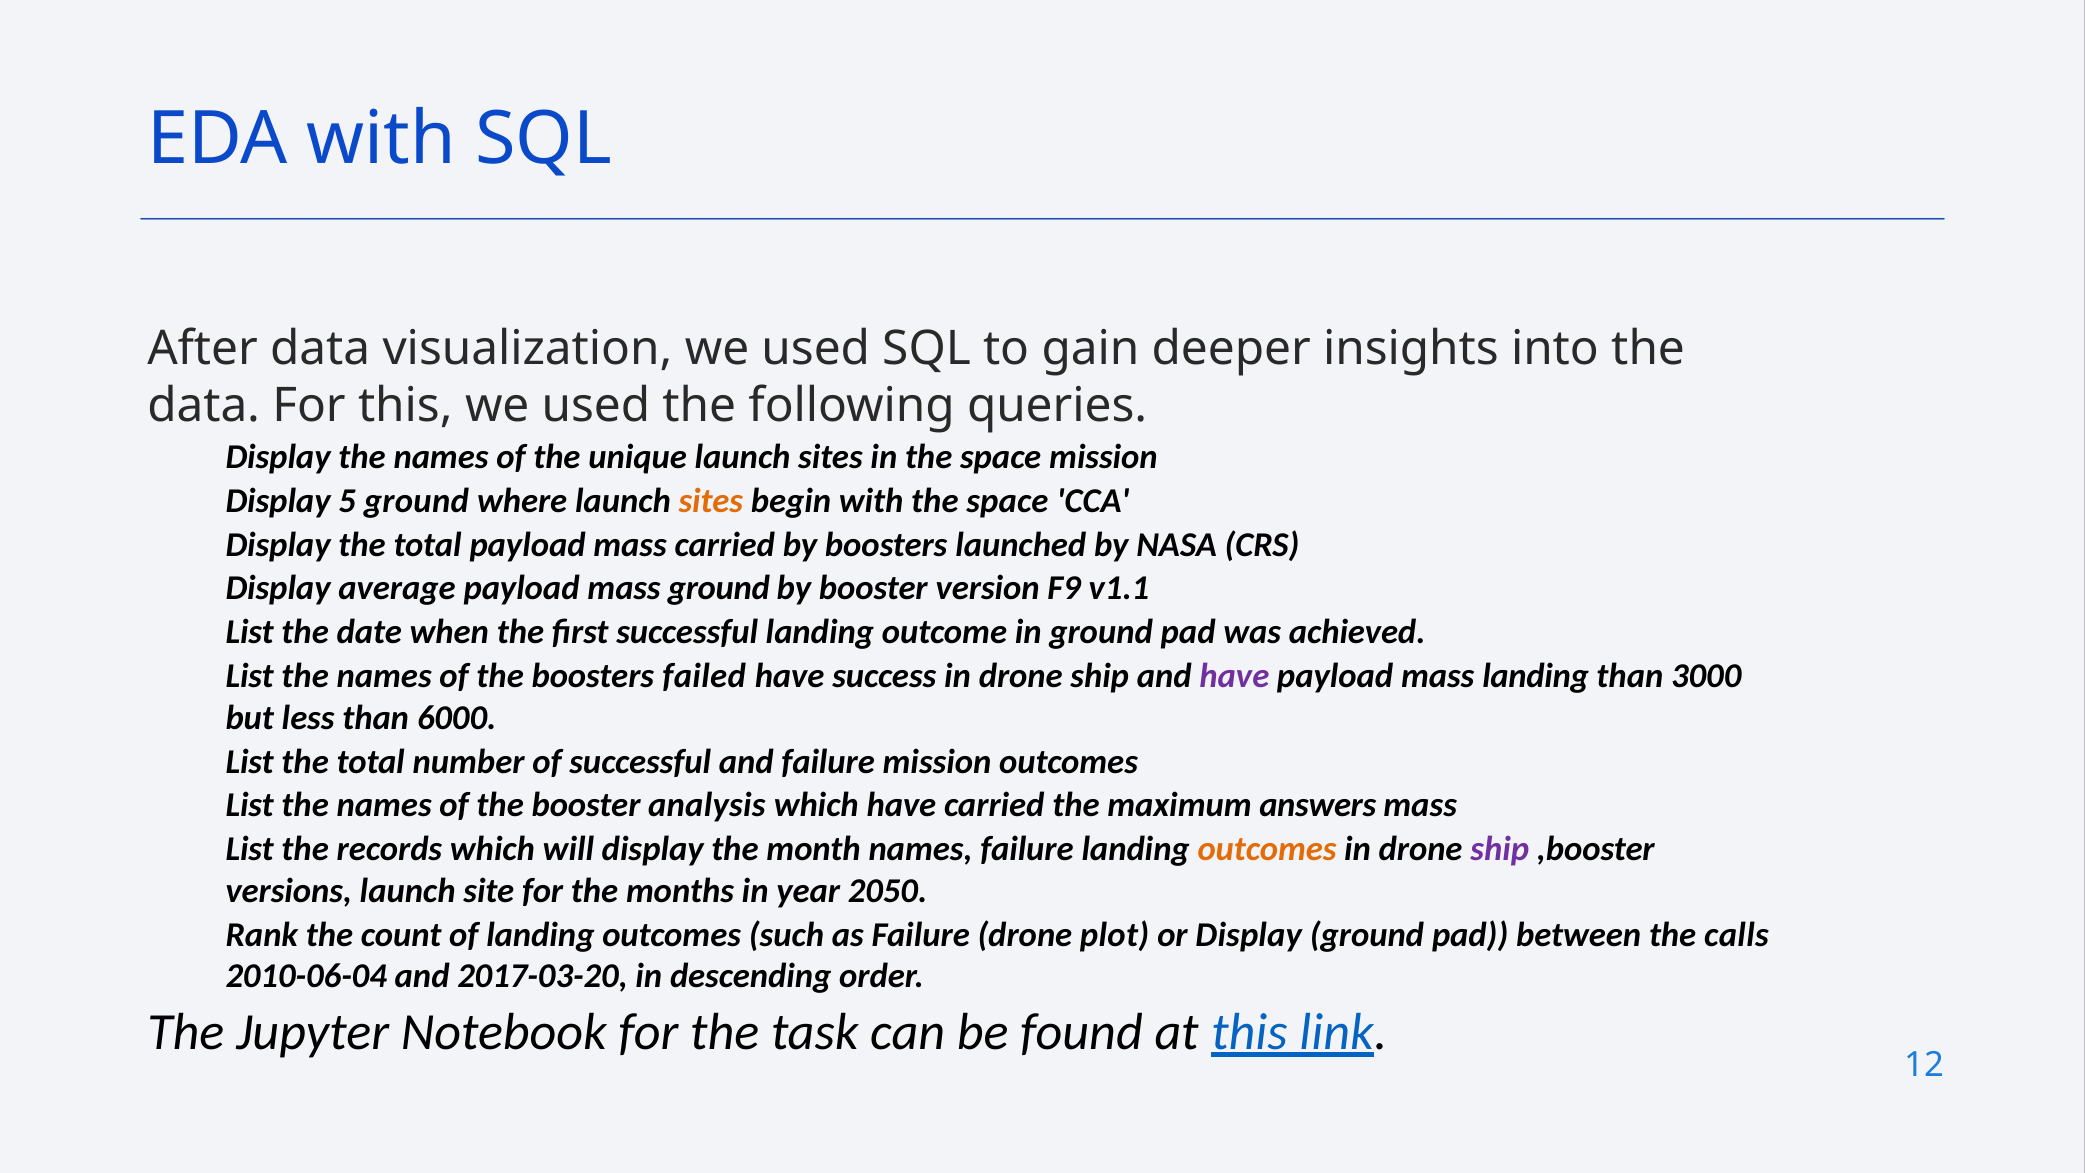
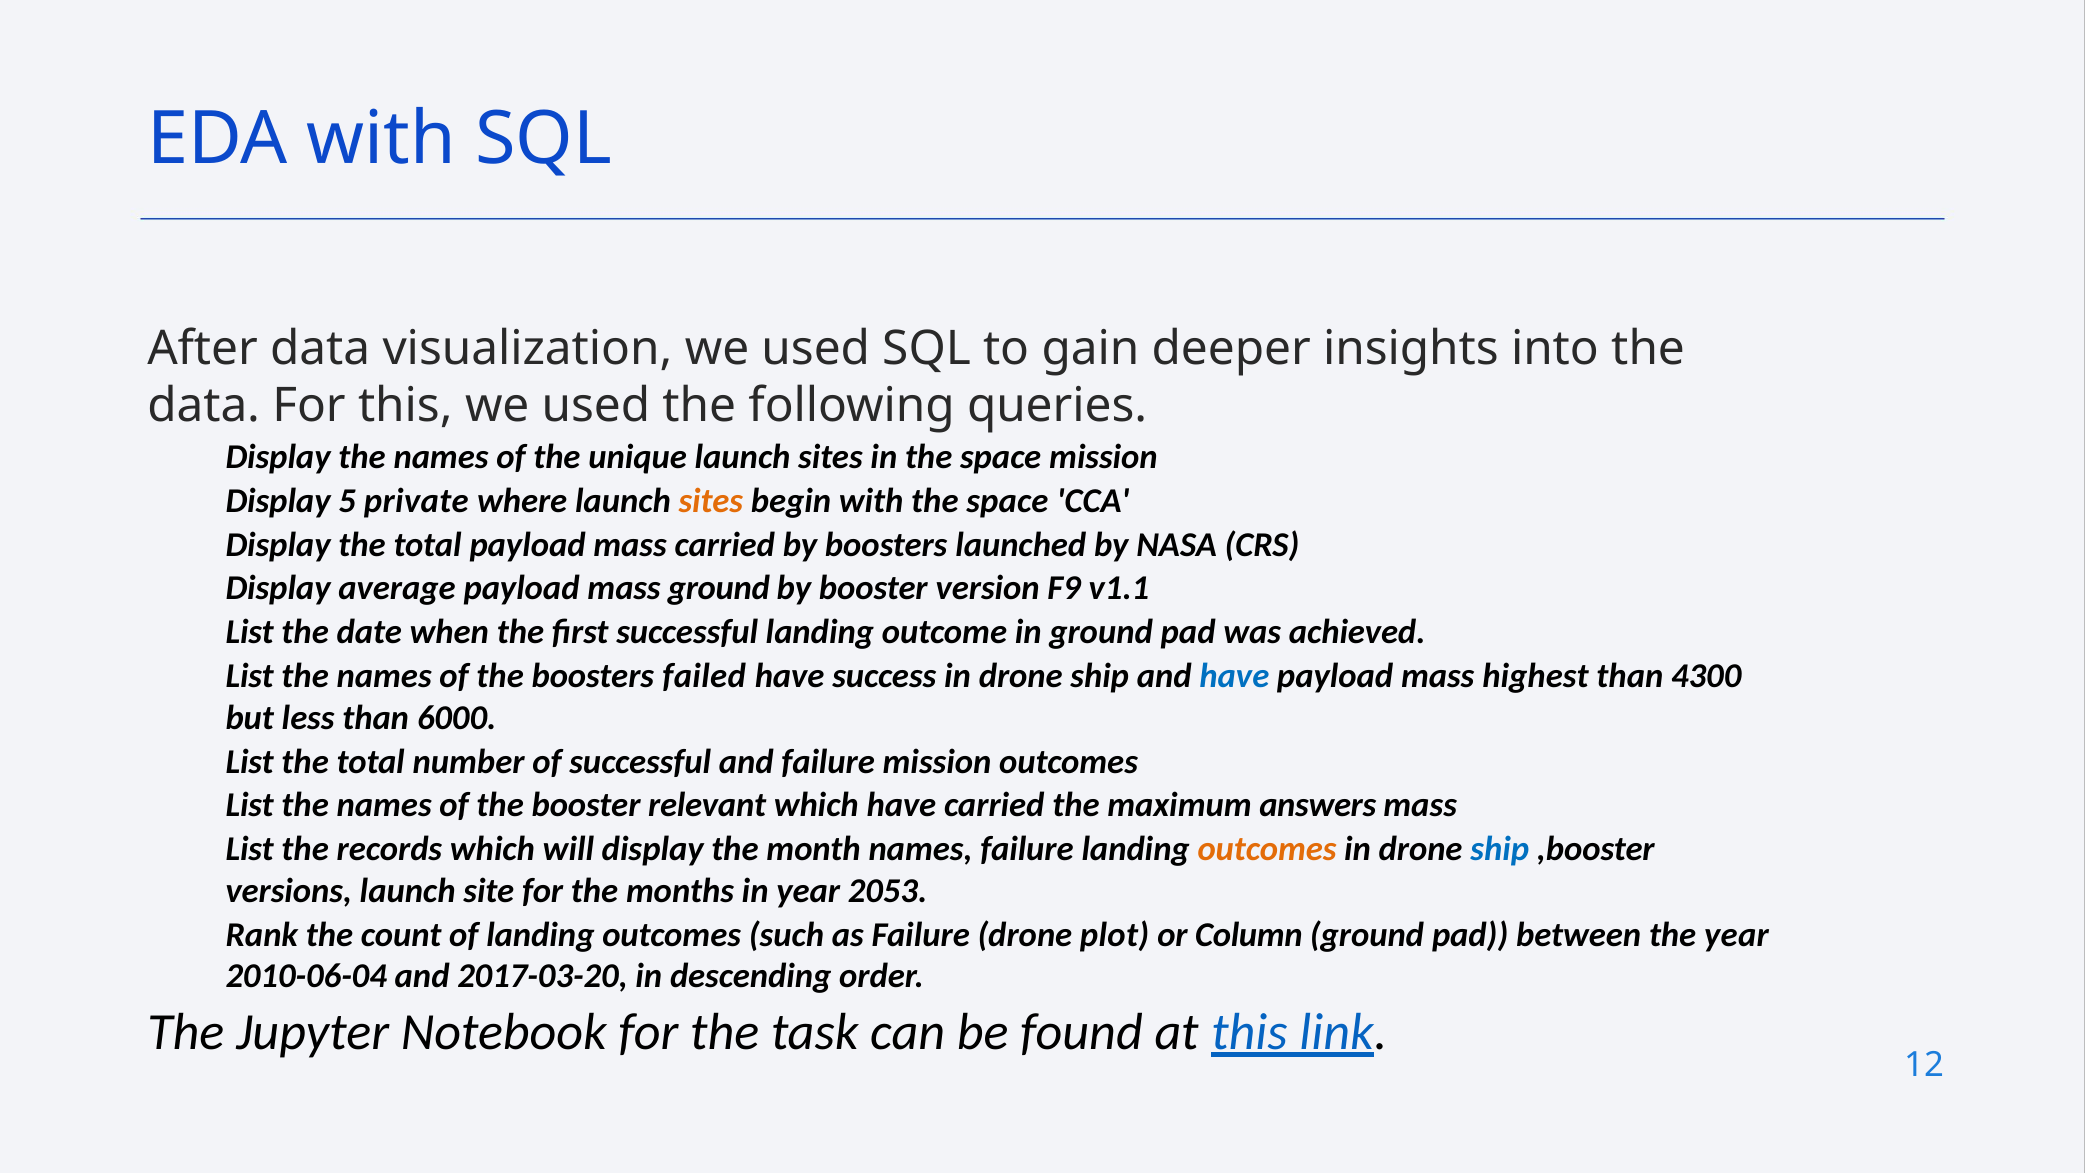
5 ground: ground -> private (416, 501)
have colour: purple -> blue (1234, 676)
mass landing: landing -> highest (1535, 676)
3000: 3000 -> 4300 (1706, 676)
analysis: analysis -> relevant (707, 805)
ship colour: purple -> blue (1500, 849)
2050: 2050 -> 2053 (888, 891)
or Display: Display -> Column (1249, 935)
the calls: calls -> year (1736, 935)
